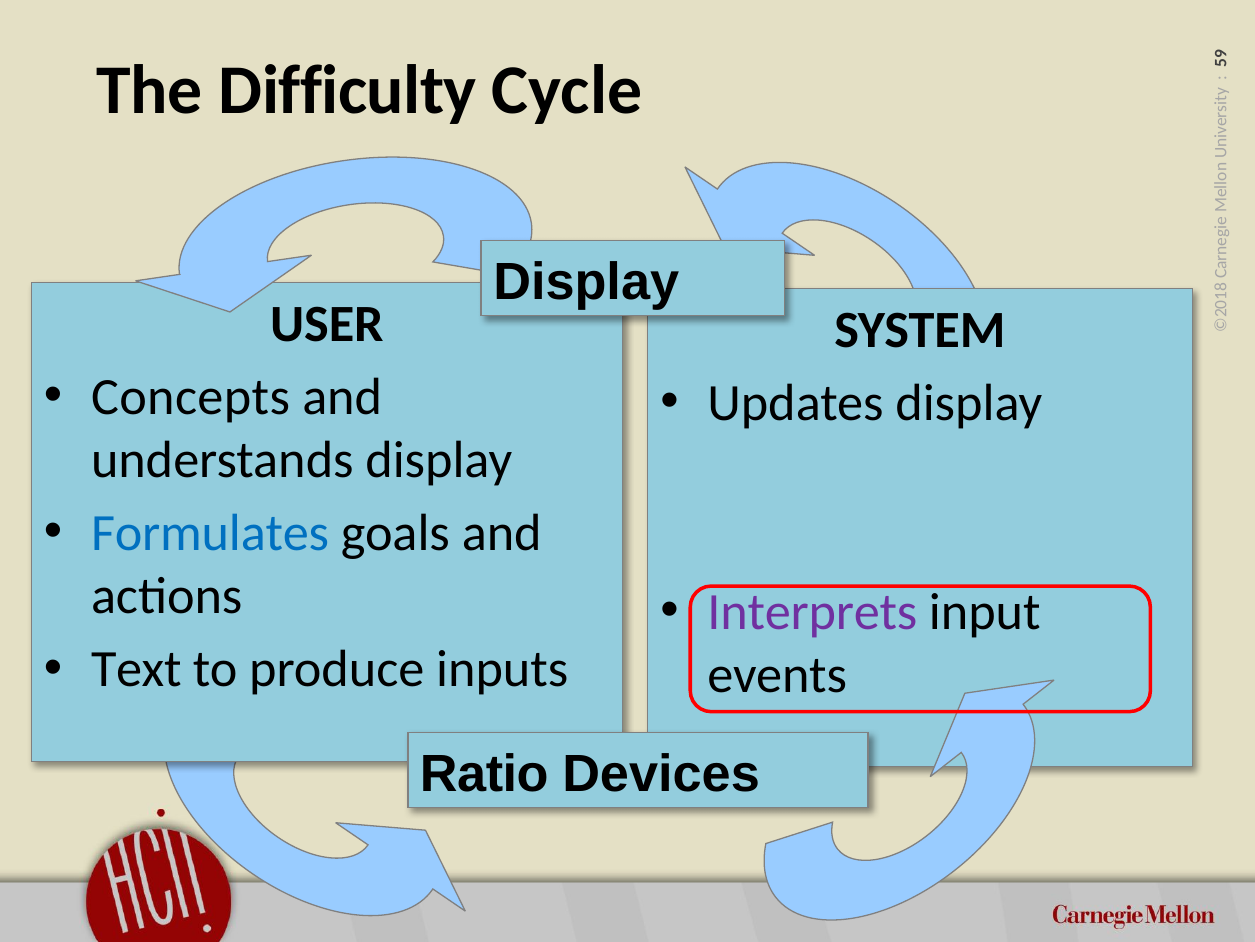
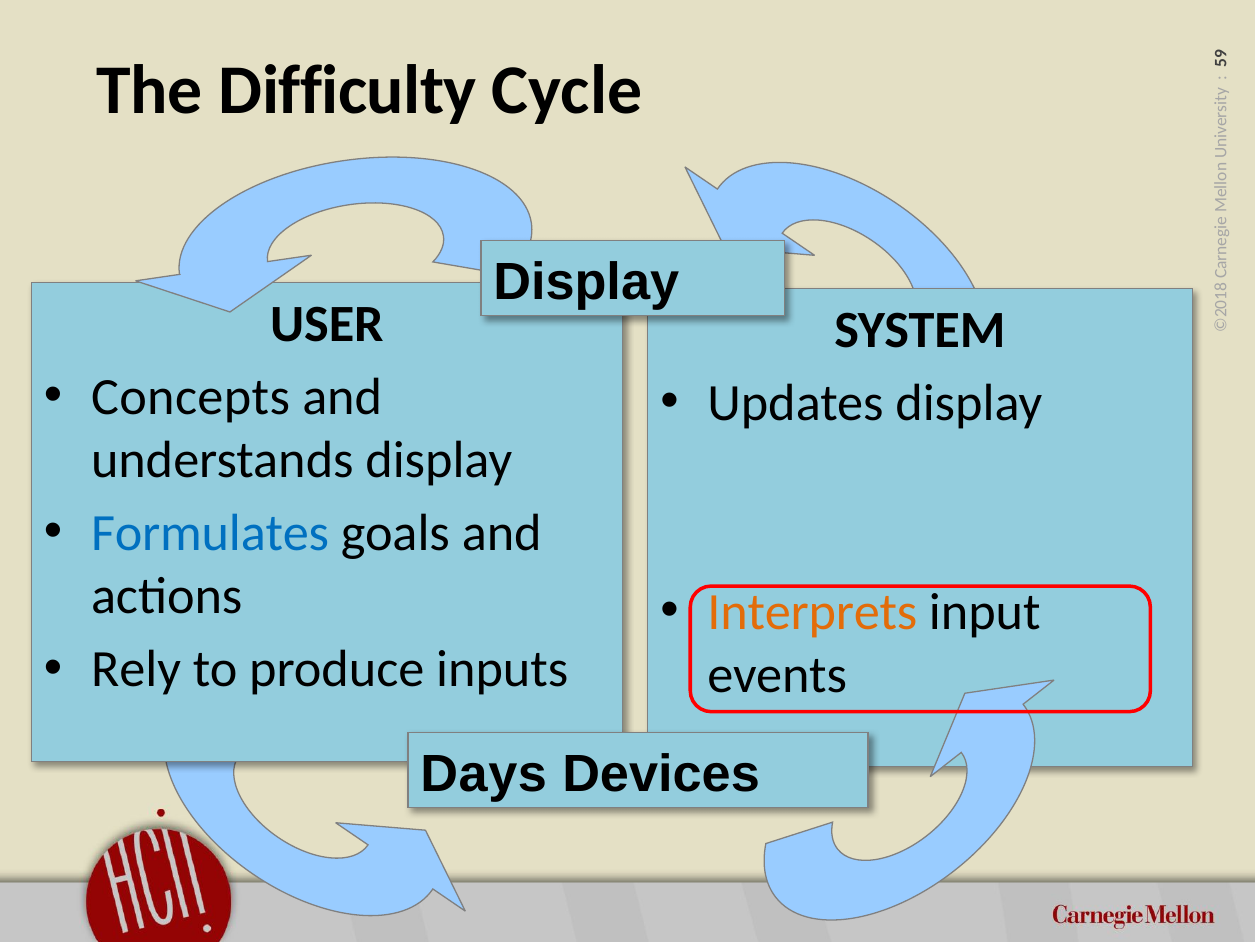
Interprets colour: purple -> orange (812, 612)
Text: Text -> Rely (136, 669)
Ratio: Ratio -> Days (484, 773)
